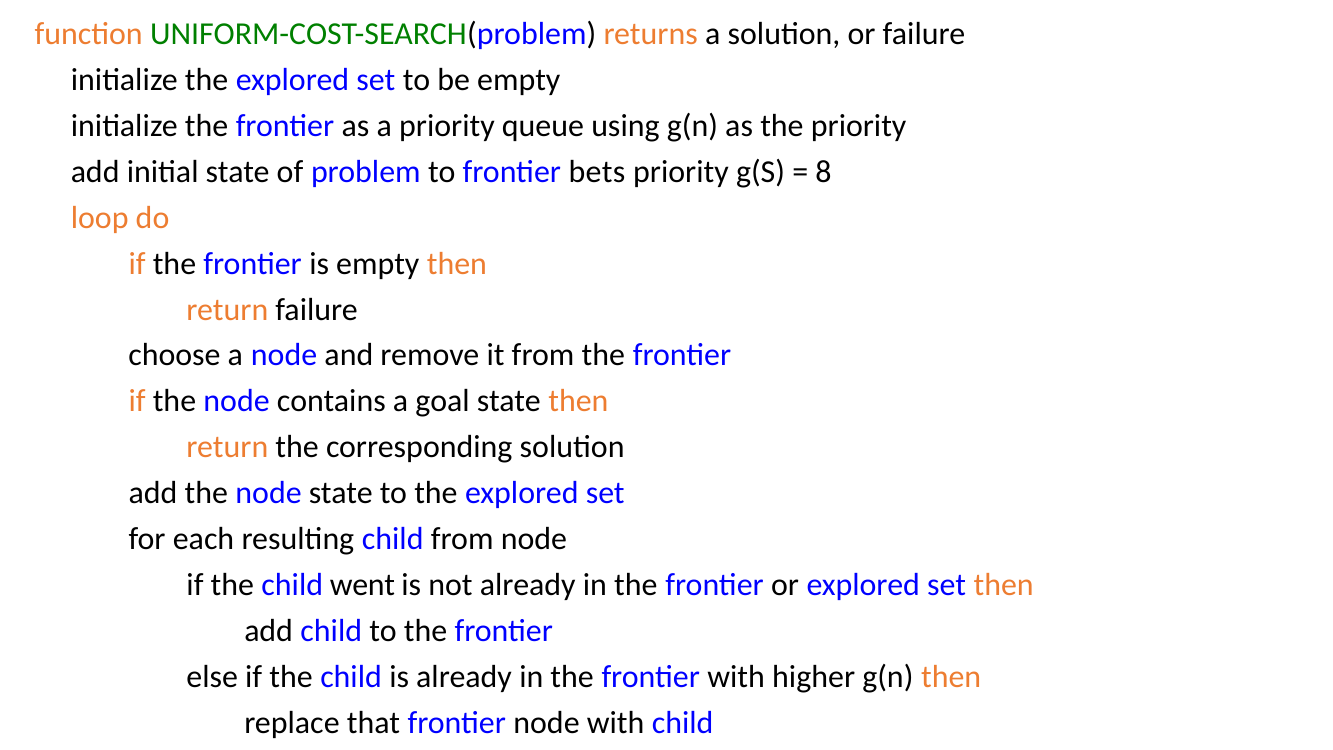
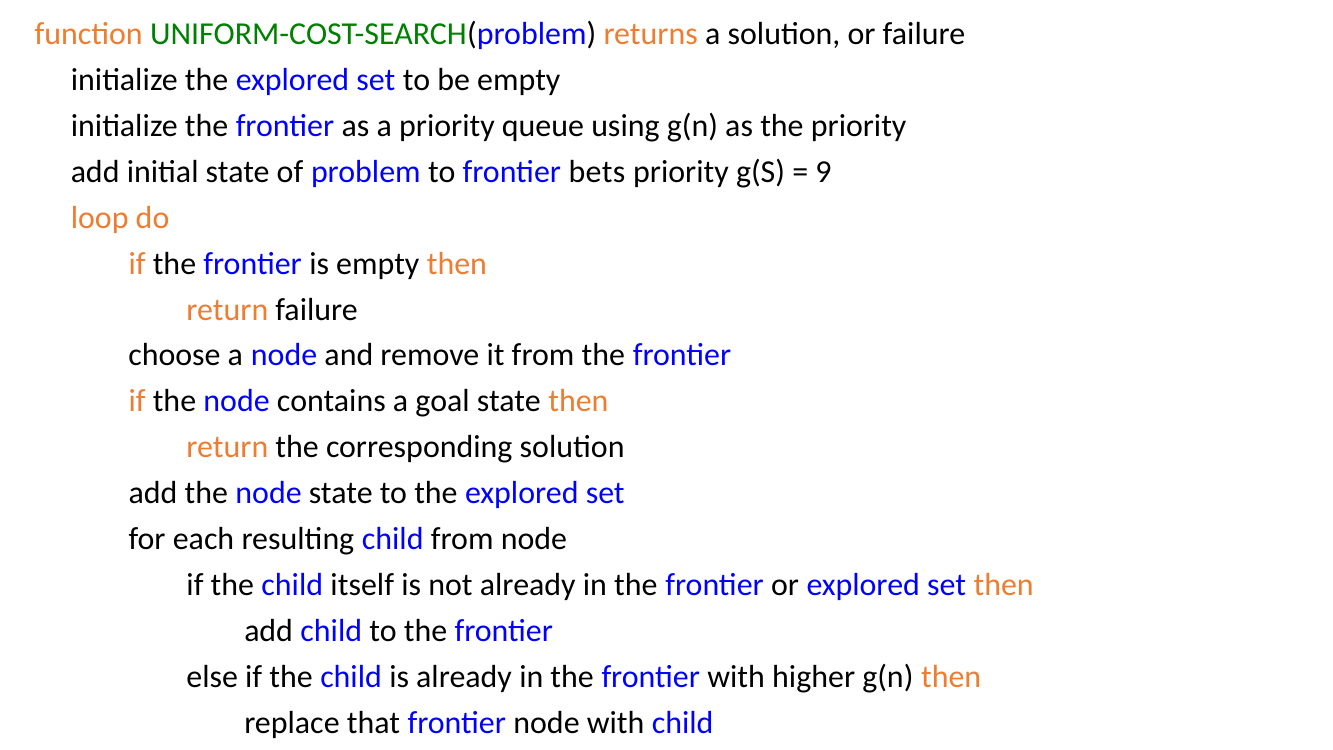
8: 8 -> 9 (824, 172)
went: went -> itself (362, 585)
